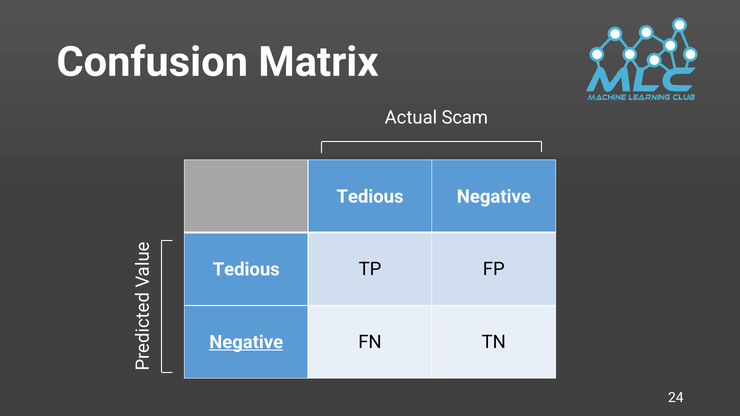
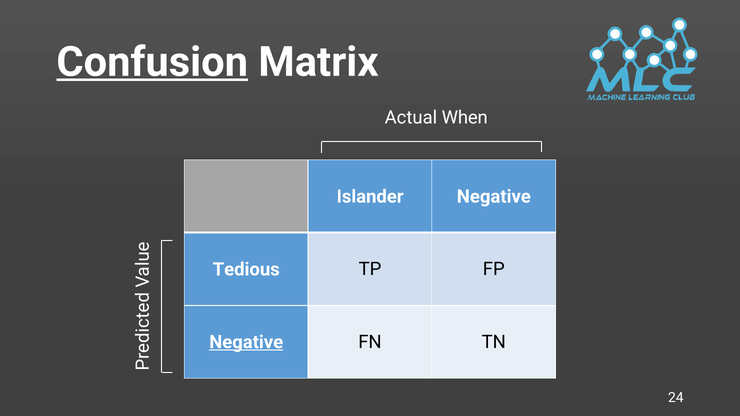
Confusion underline: none -> present (152, 62)
Scam: Scam -> When (465, 118)
Tedious: Tedious -> Islander (370, 197)
